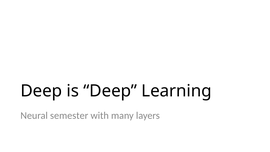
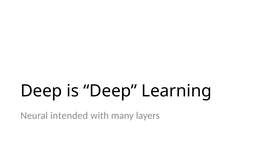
semester: semester -> intended (69, 115)
